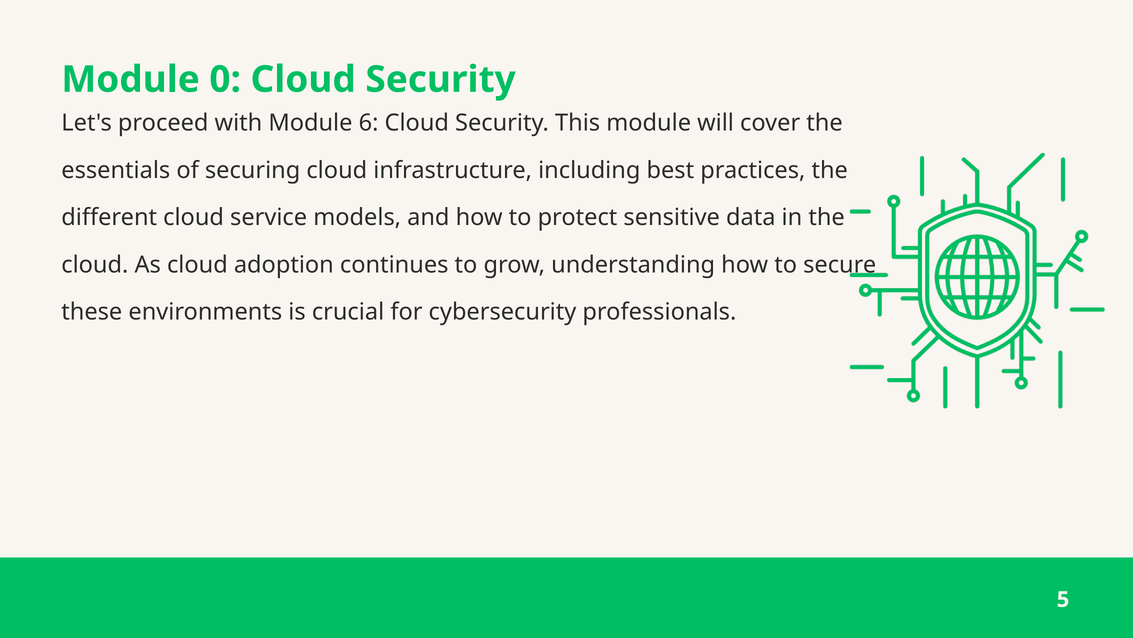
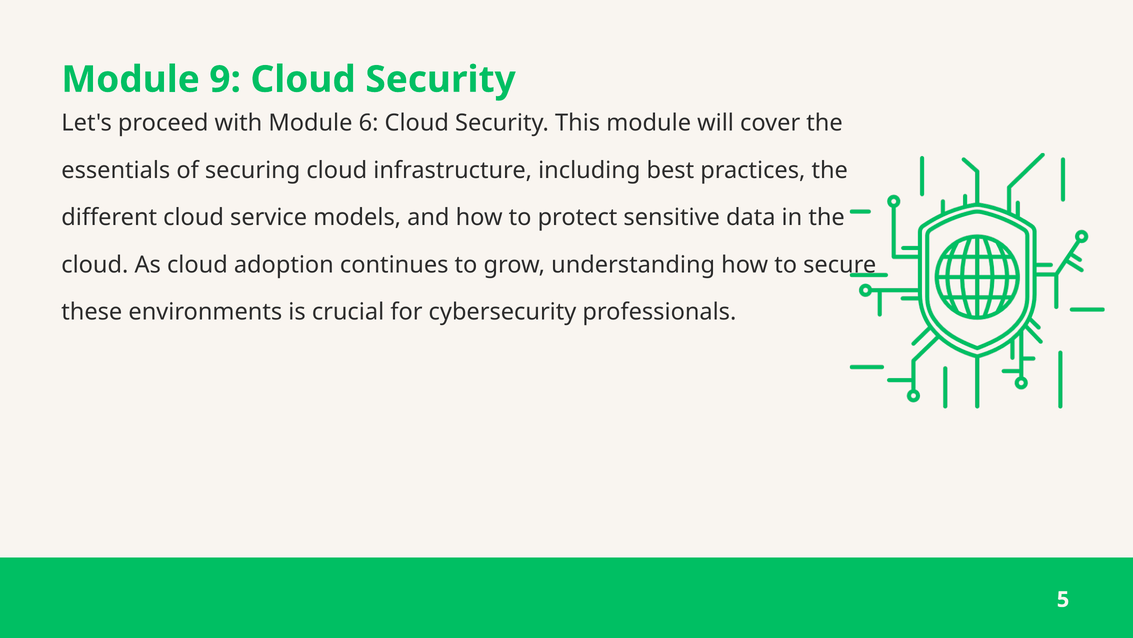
0: 0 -> 9 (225, 79)
